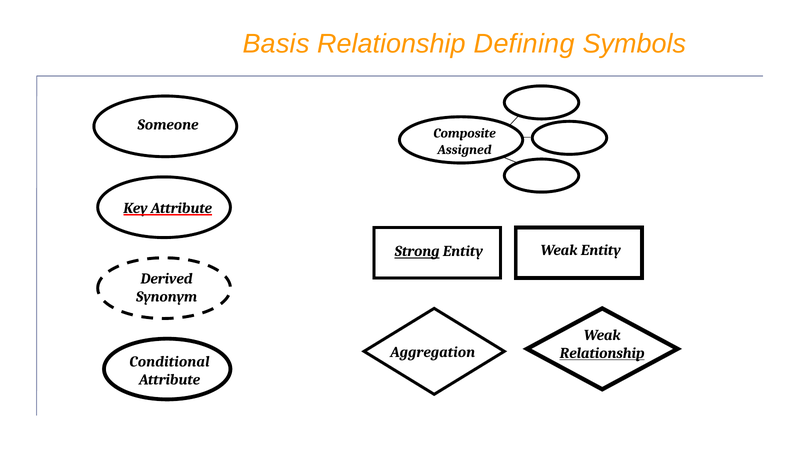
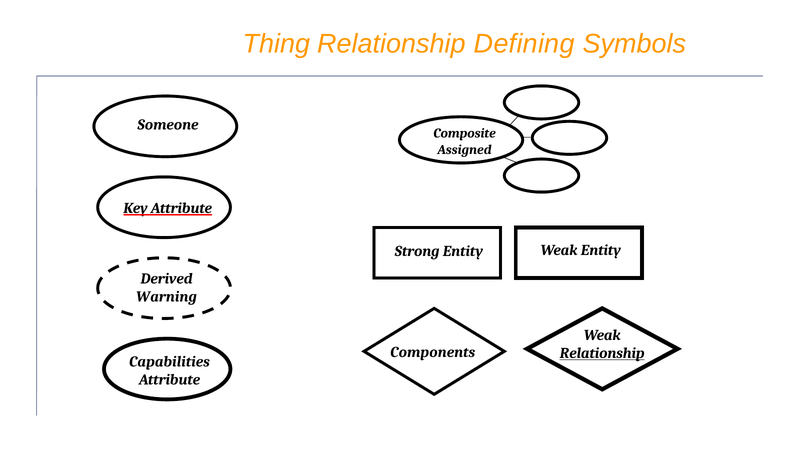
Basis: Basis -> Thing (276, 44)
Strong underline: present -> none (417, 251)
Synonym: Synonym -> Warning (166, 297)
Aggregation: Aggregation -> Components (433, 352)
Conditional: Conditional -> Capabilities (170, 362)
